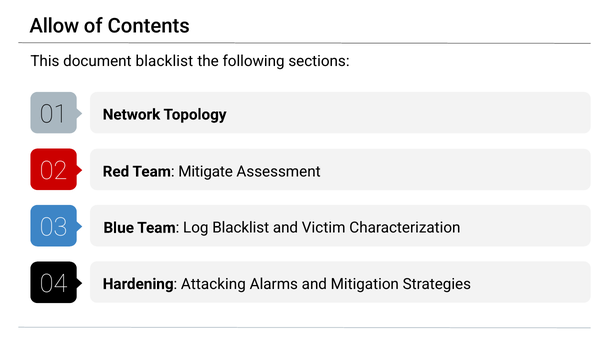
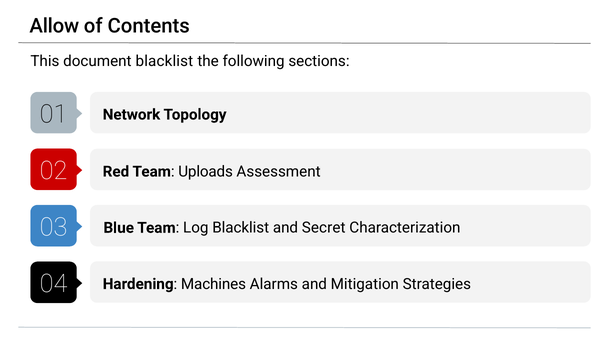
Mitigate: Mitigate -> Uploads (206, 171)
Victim: Victim -> Secret (324, 227)
Attacking: Attacking -> Machines (213, 284)
